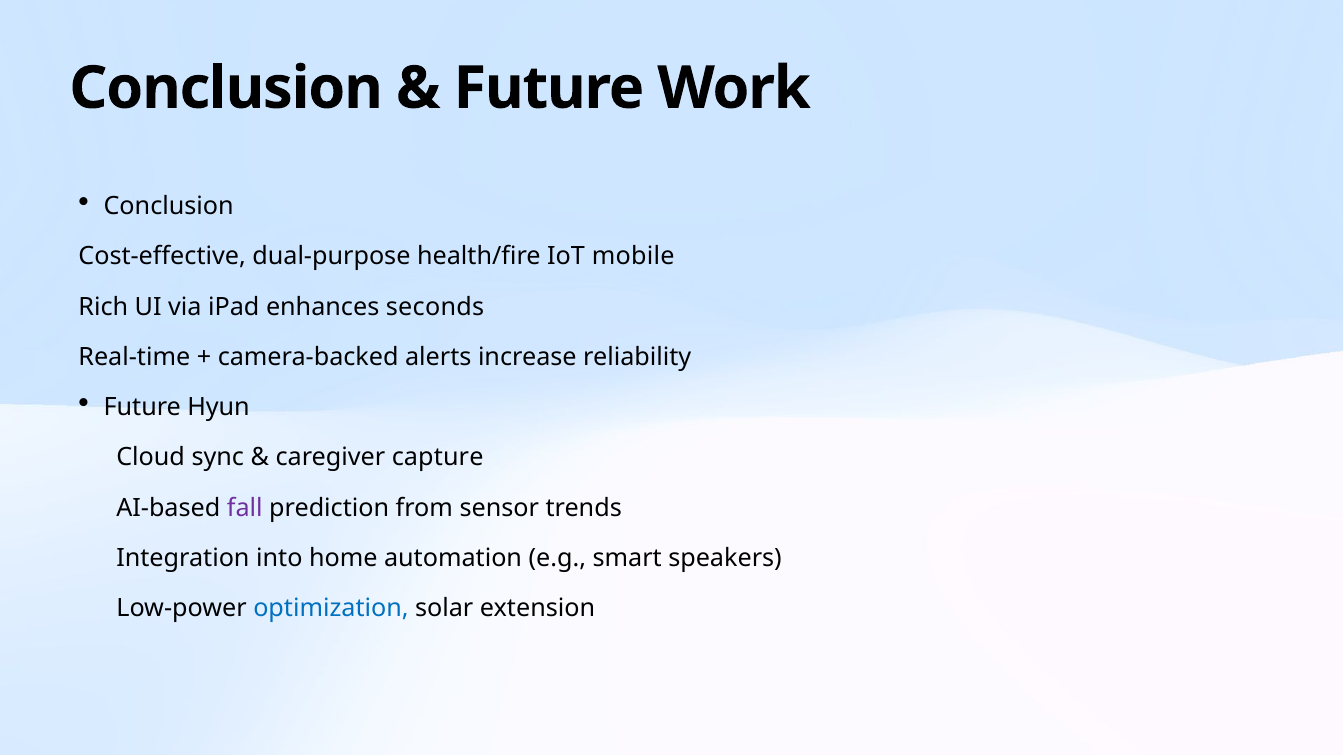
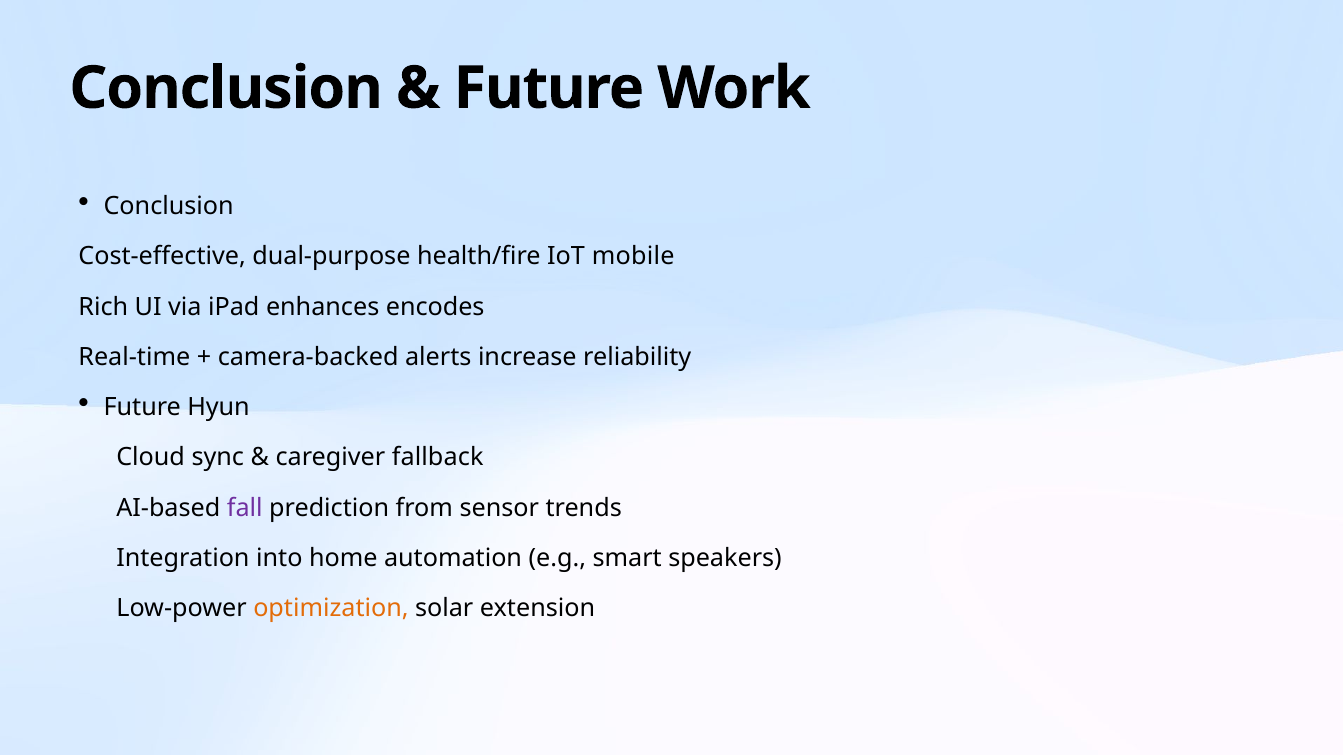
seconds: seconds -> encodes (435, 307)
capture: capture -> fallback (438, 458)
optimization colour: blue -> orange (331, 609)
